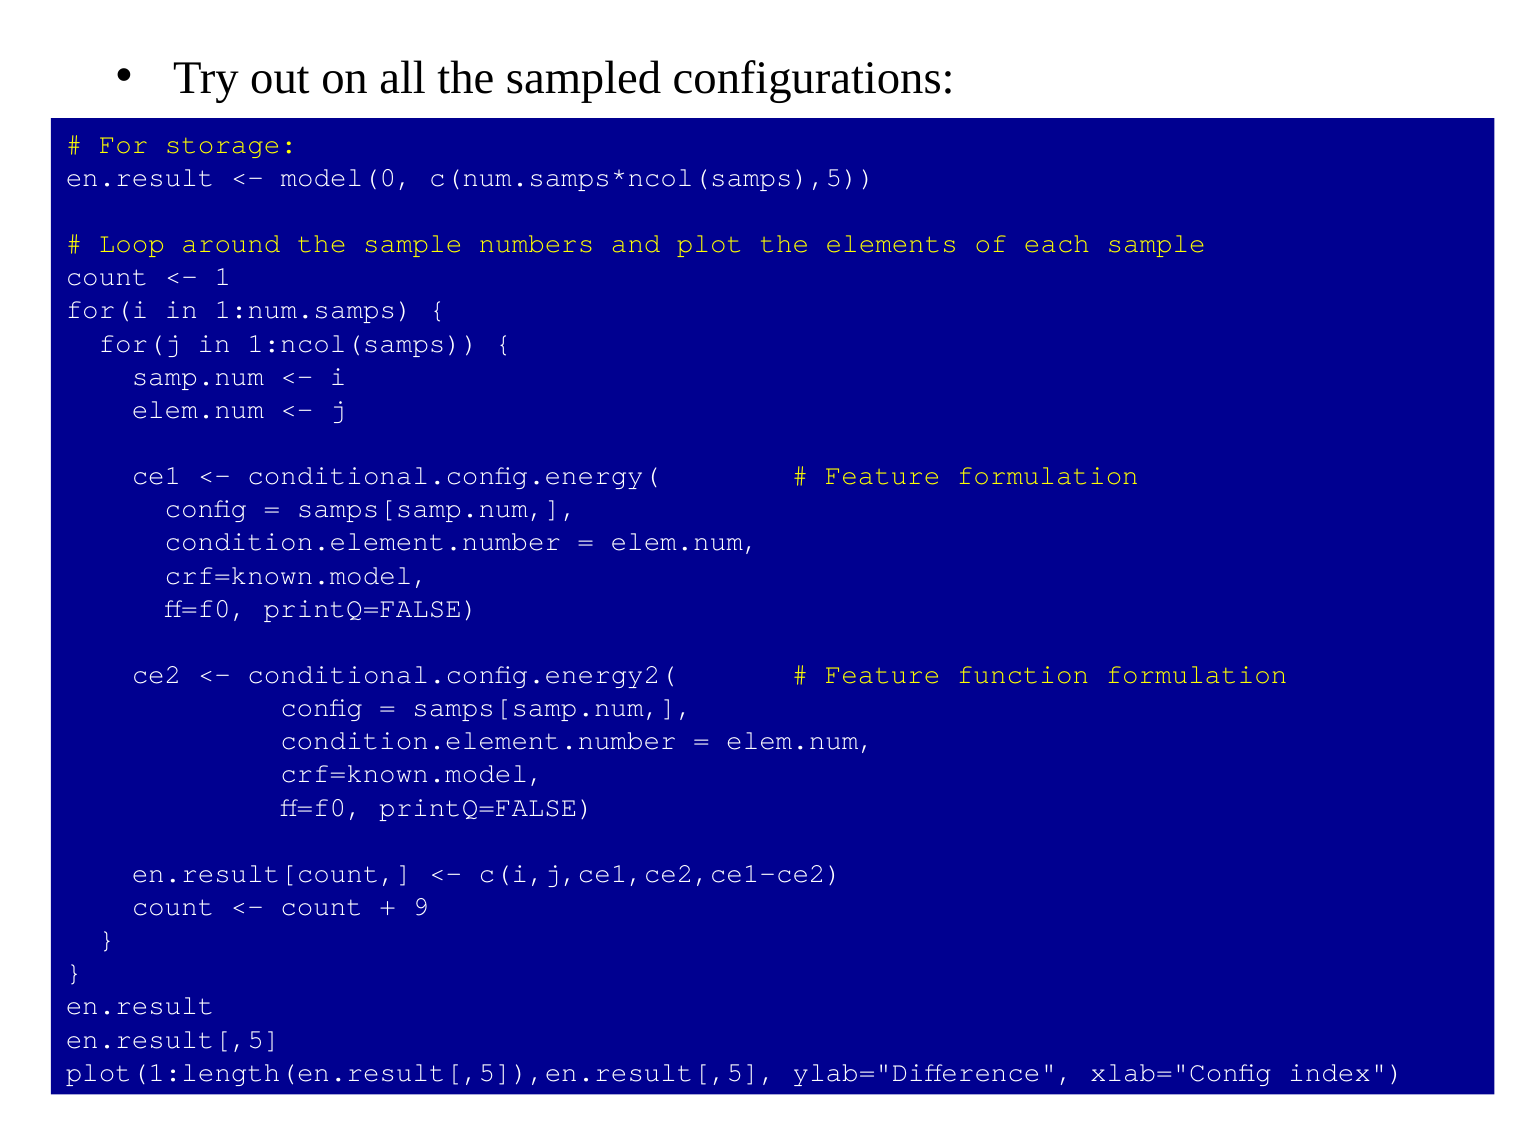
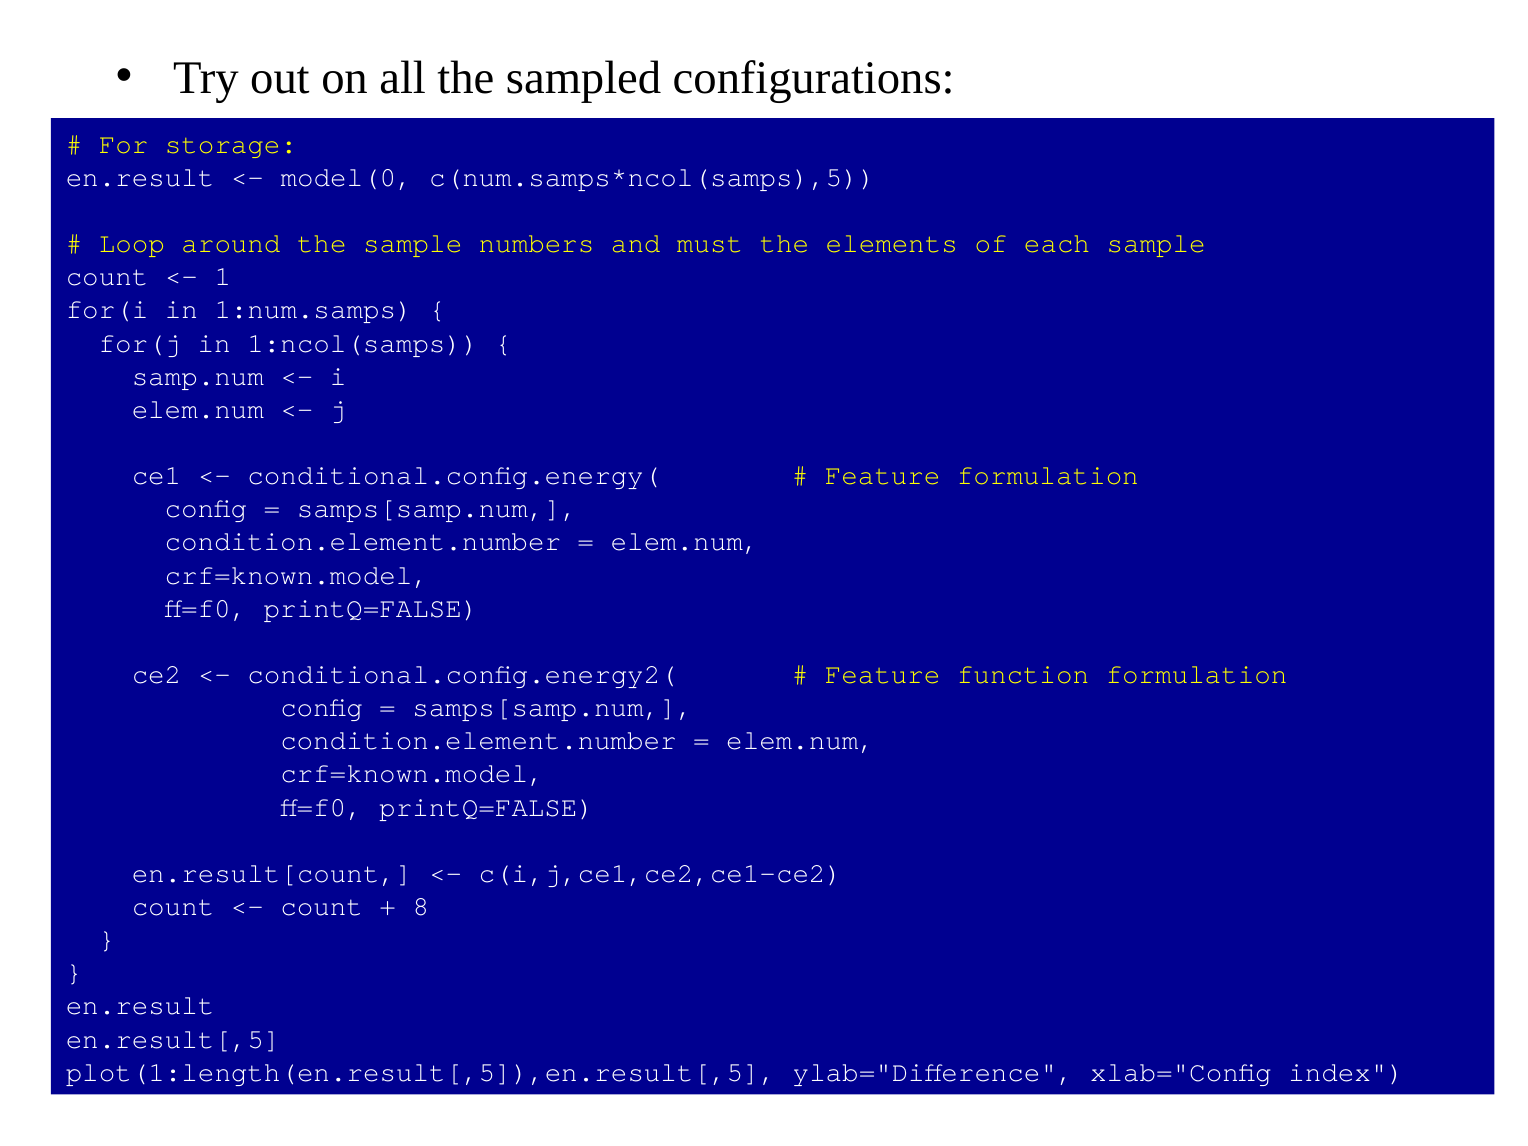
plot: plot -> must (710, 243)
9: 9 -> 8 (421, 906)
